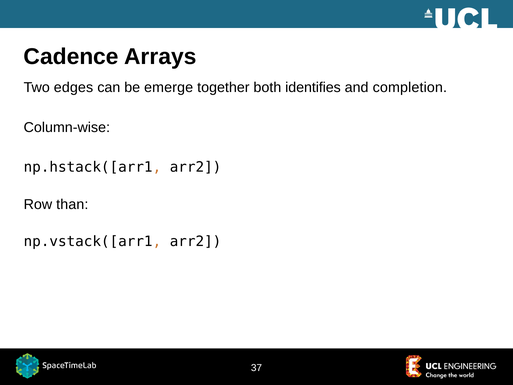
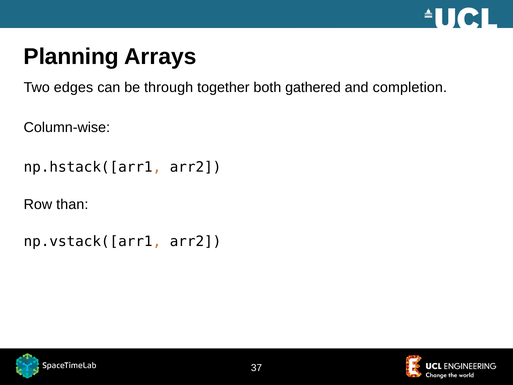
Cadence: Cadence -> Planning (71, 57)
emerge: emerge -> through (169, 87)
identifies: identifies -> gathered (313, 87)
